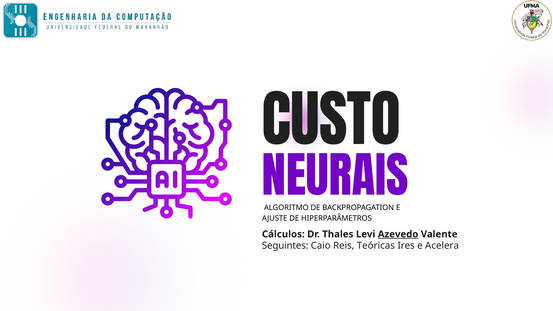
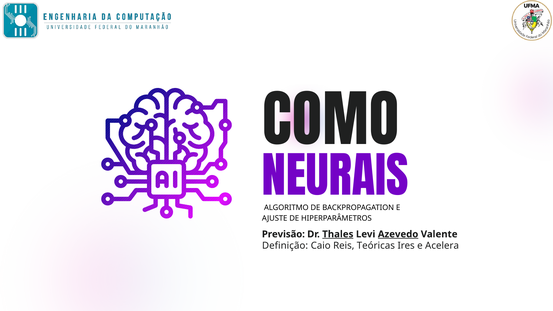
CUSTO: CUSTO -> COMO (331, 124)
Cálculos: Cálculos -> Previsão (283, 234)
Thales underline: none -> present (338, 234)
Seguintes: Seguintes -> Definição (285, 246)
